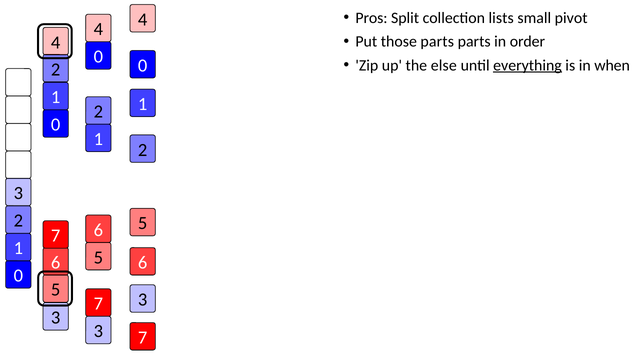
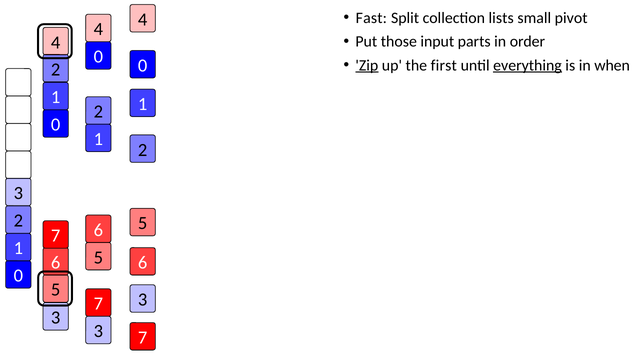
Pros: Pros -> Fast (371, 18)
those parts: parts -> input (437, 42)
Zip underline: none -> present (367, 65)
else: else -> first (444, 65)
